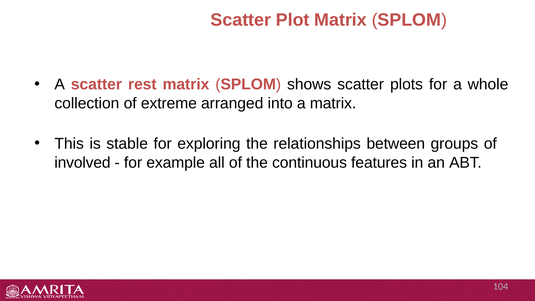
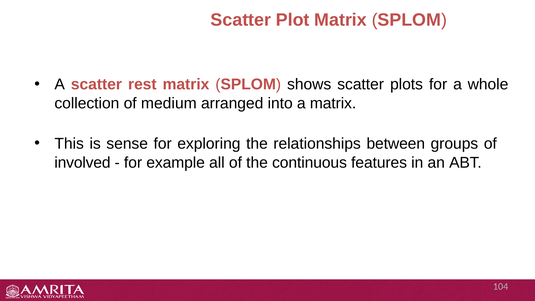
extreme: extreme -> medium (169, 103)
stable: stable -> sense (127, 144)
